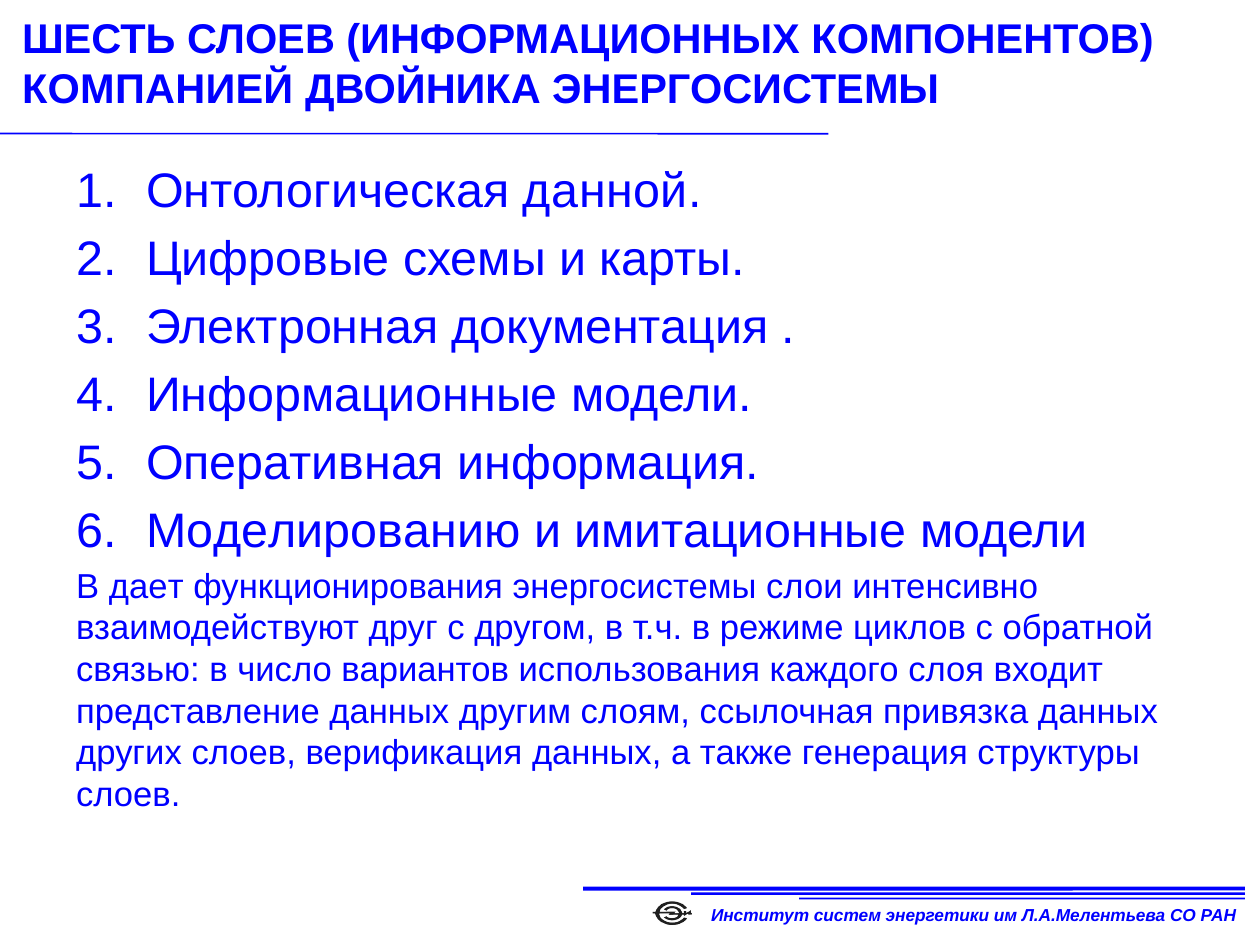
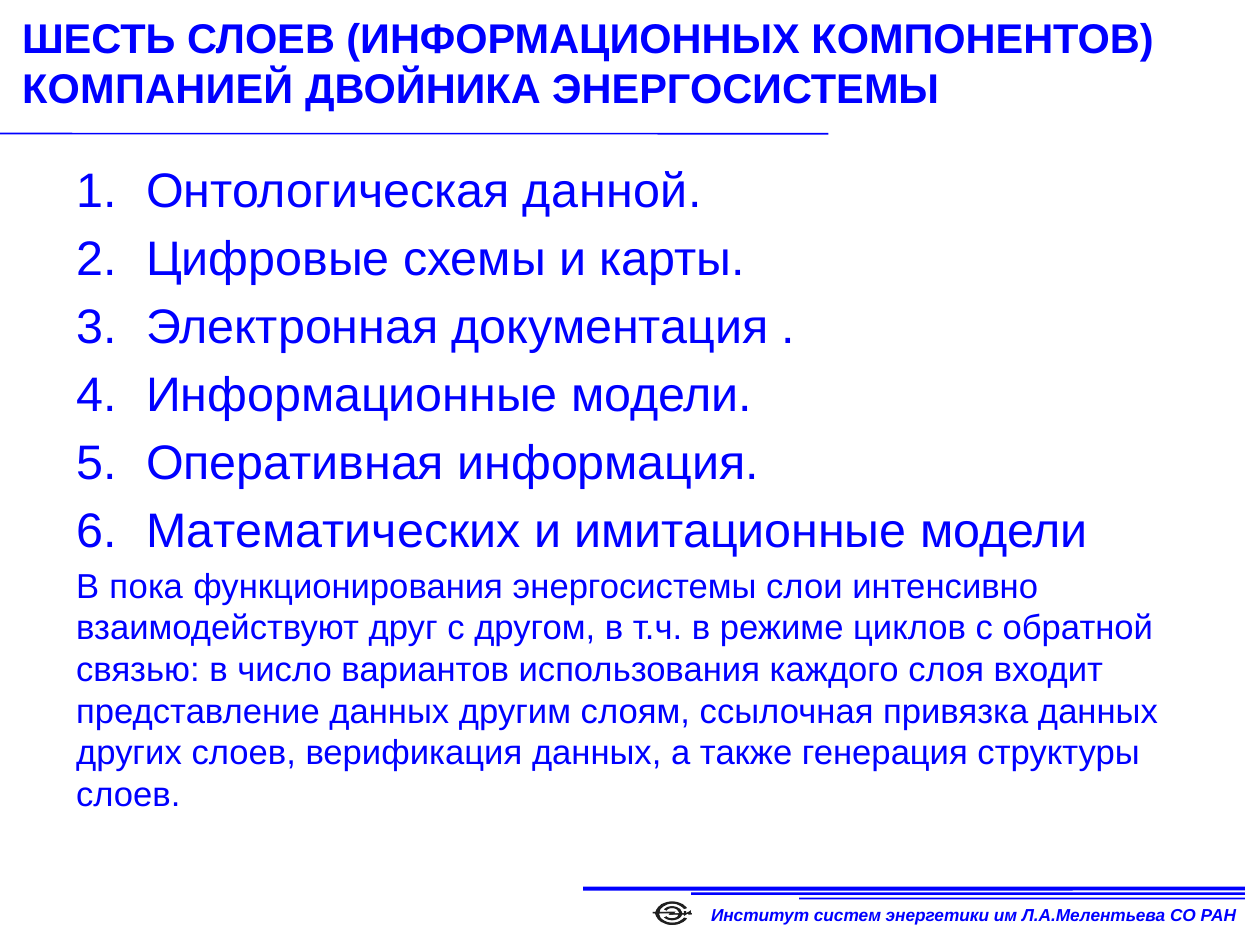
Моделированию: Моделированию -> Математических (333, 531)
дает: дает -> пока (146, 587)
